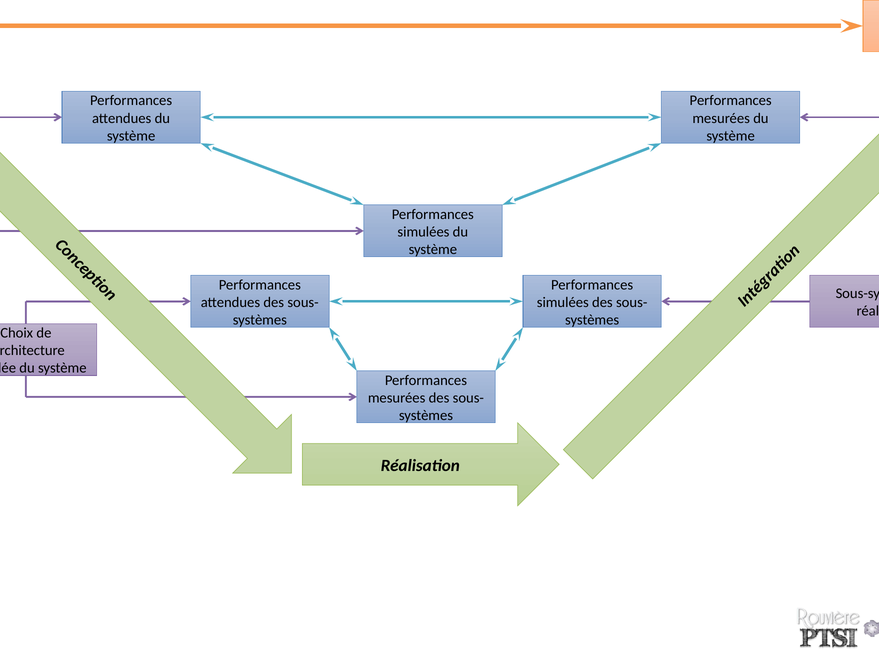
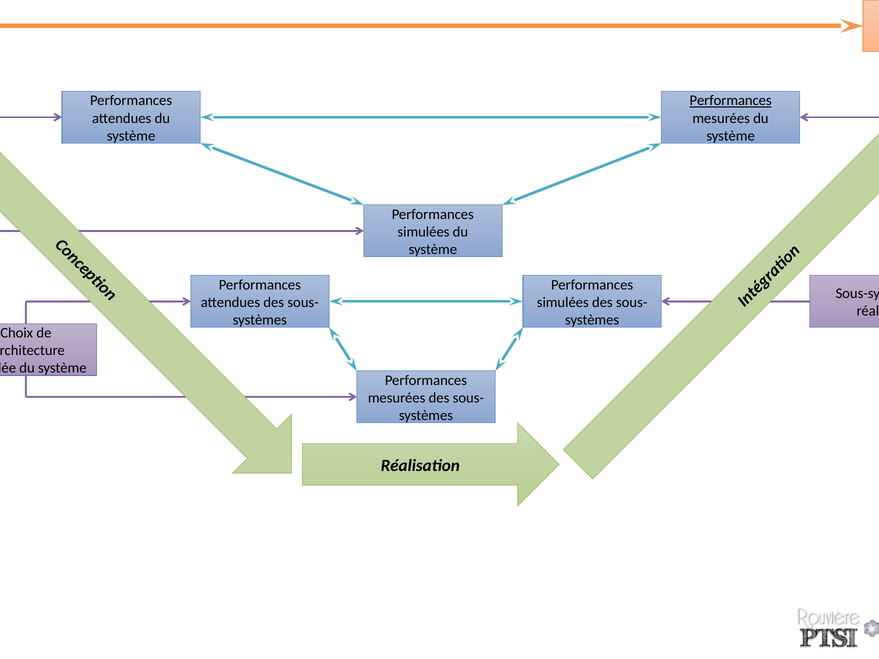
Performances underline: none -> present (731, 101)
